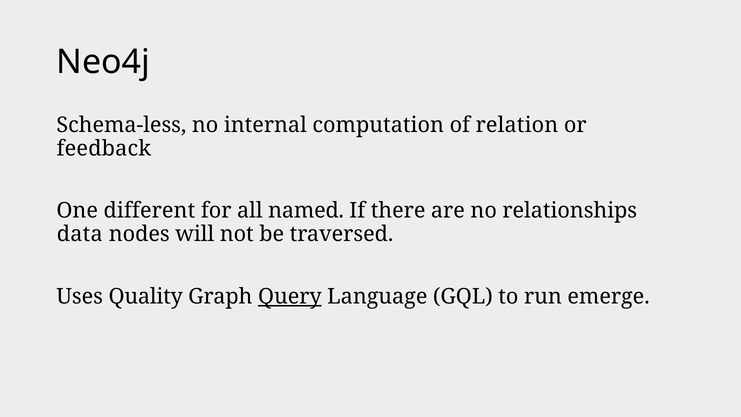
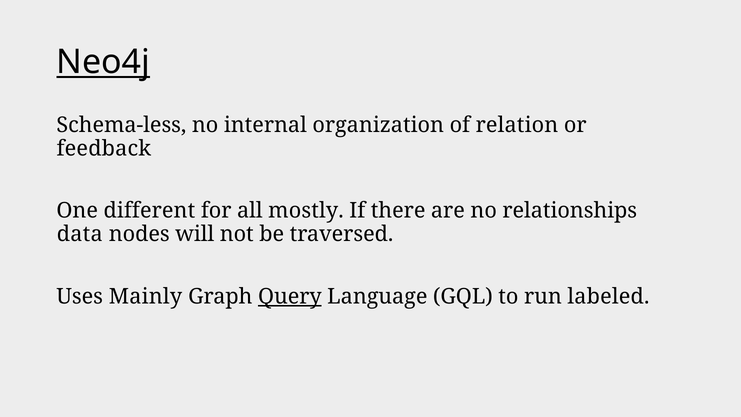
Neo4j underline: none -> present (103, 62)
computation: computation -> organization (378, 125)
named: named -> mostly (306, 211)
Quality: Quality -> Mainly (145, 296)
emerge: emerge -> labeled (608, 296)
